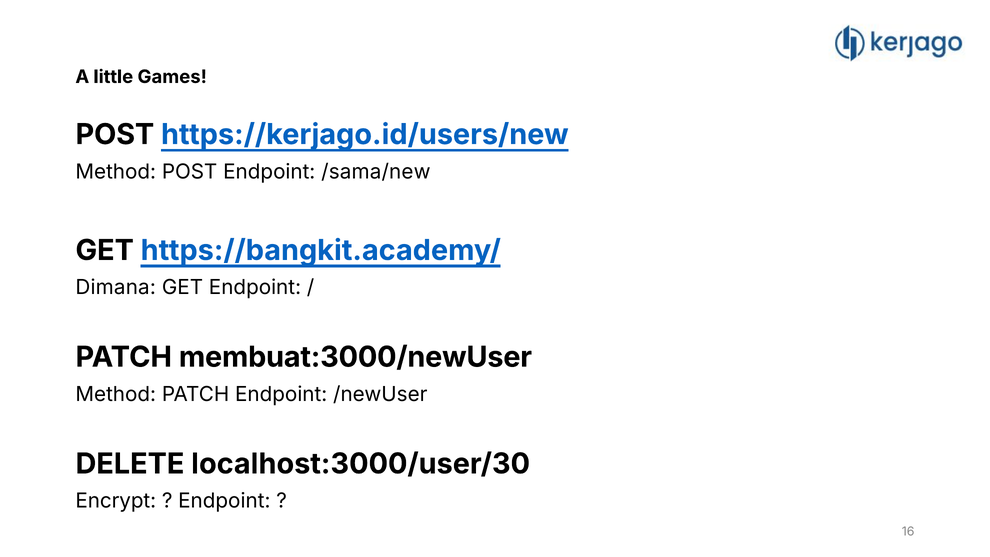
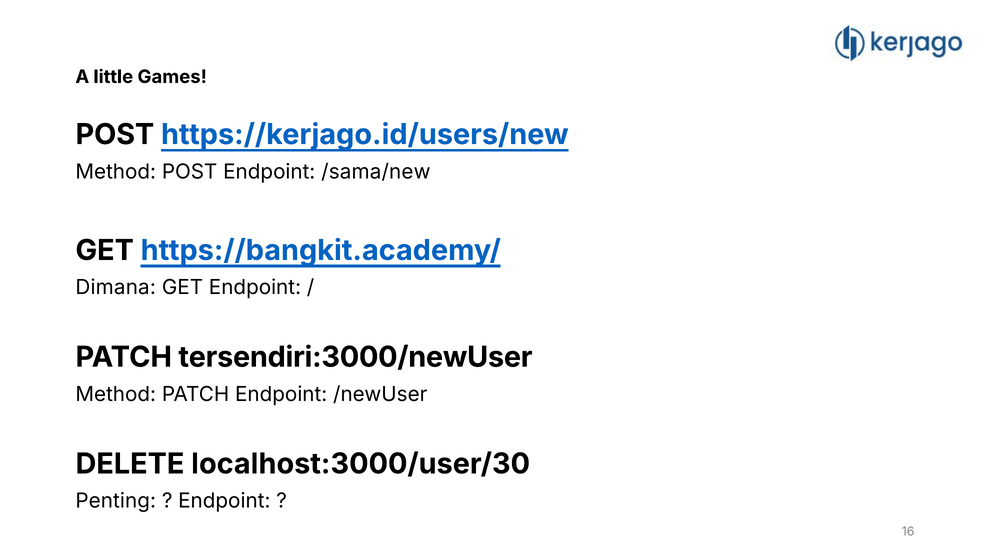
membuat:3000/newUser: membuat:3000/newUser -> tersendiri:3000/newUser (355, 357)
Encrypt: Encrypt -> Penting (116, 501)
